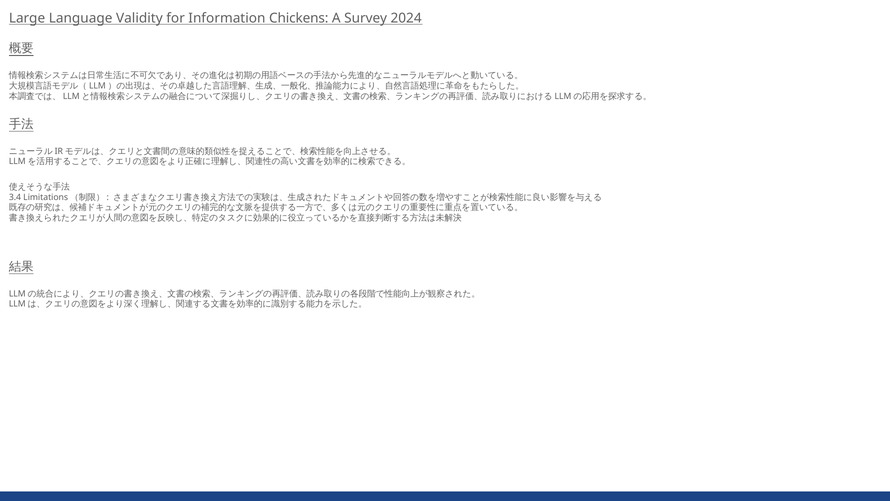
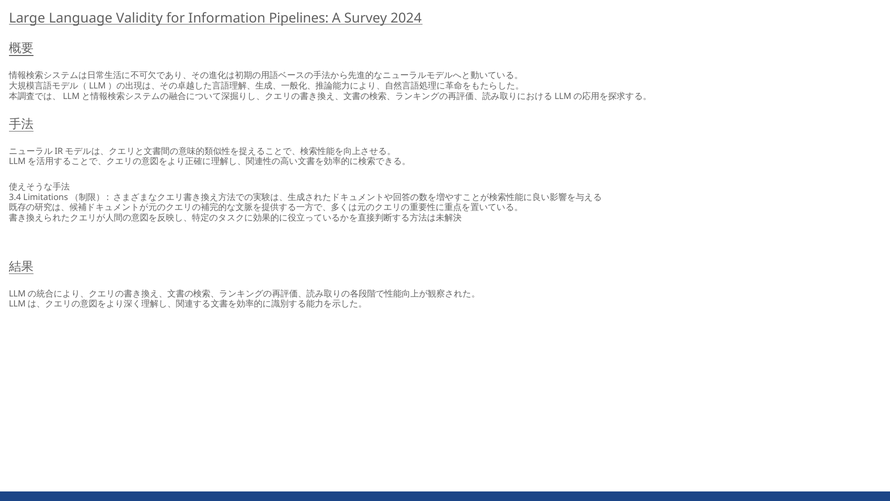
Chickens: Chickens -> Pipelines (299, 18)
